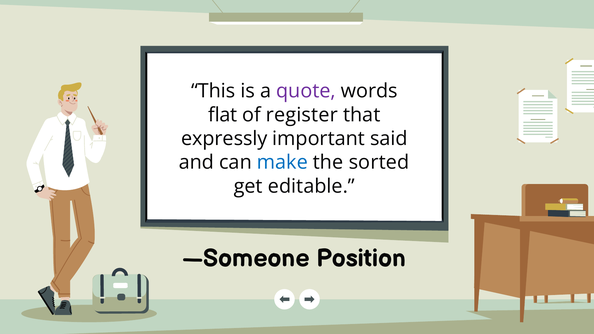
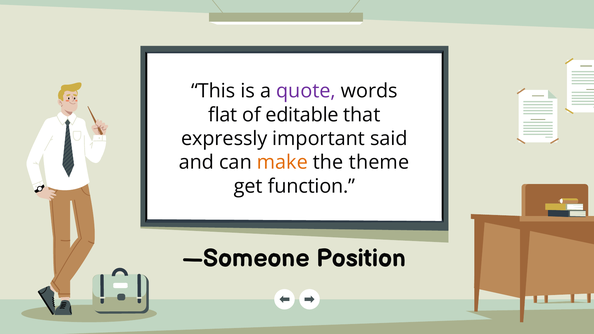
register: register -> editable (302, 115)
make colour: blue -> orange (282, 162)
sorted: sorted -> theme (379, 162)
editable: editable -> function (311, 186)
